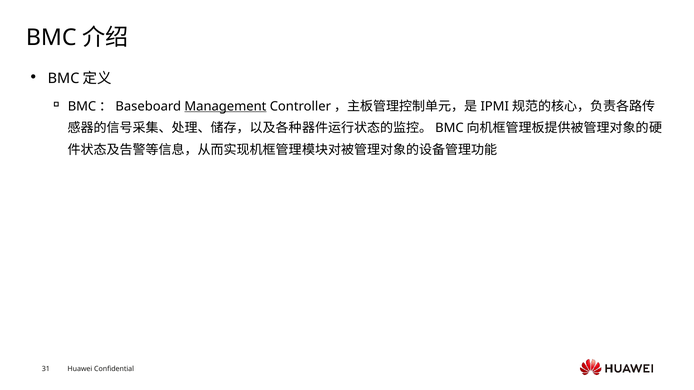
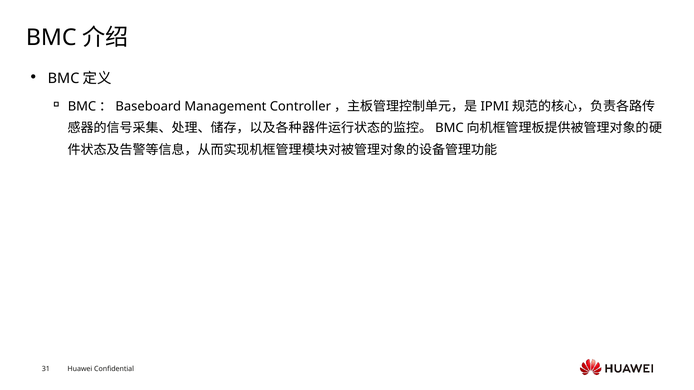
Management underline: present -> none (225, 106)
